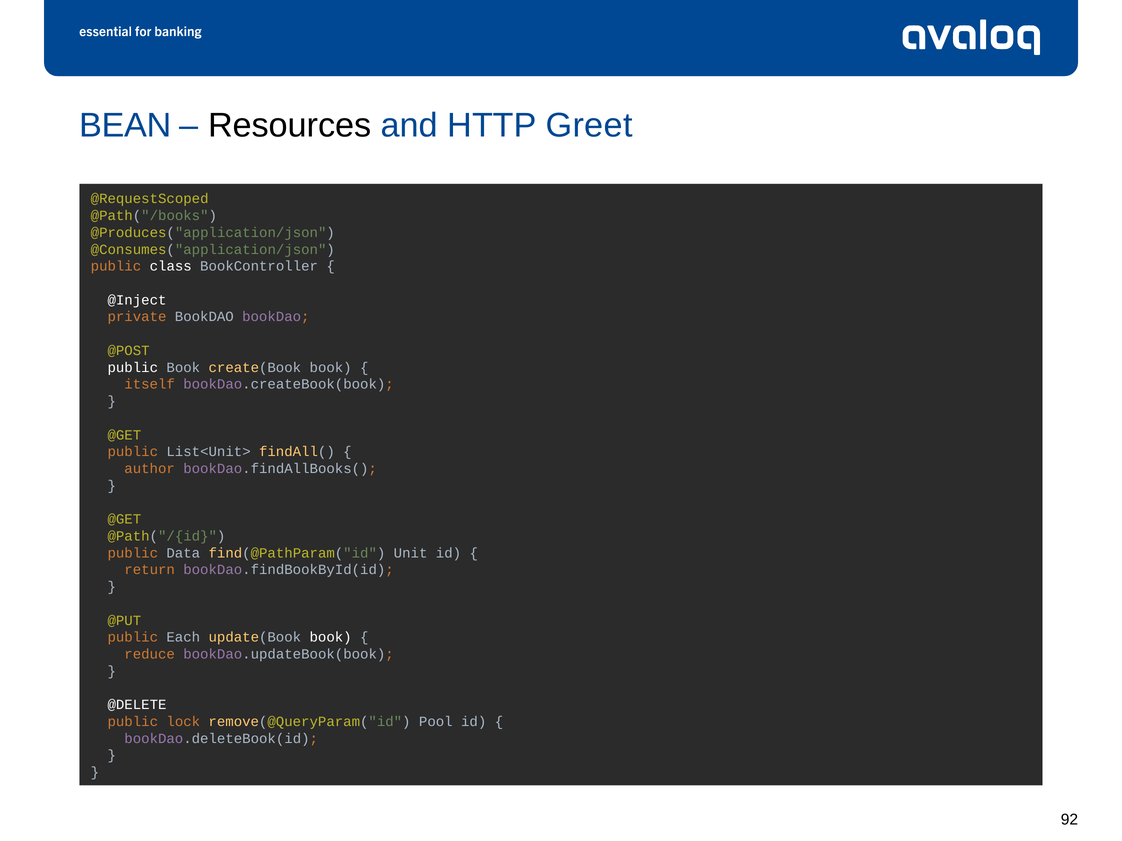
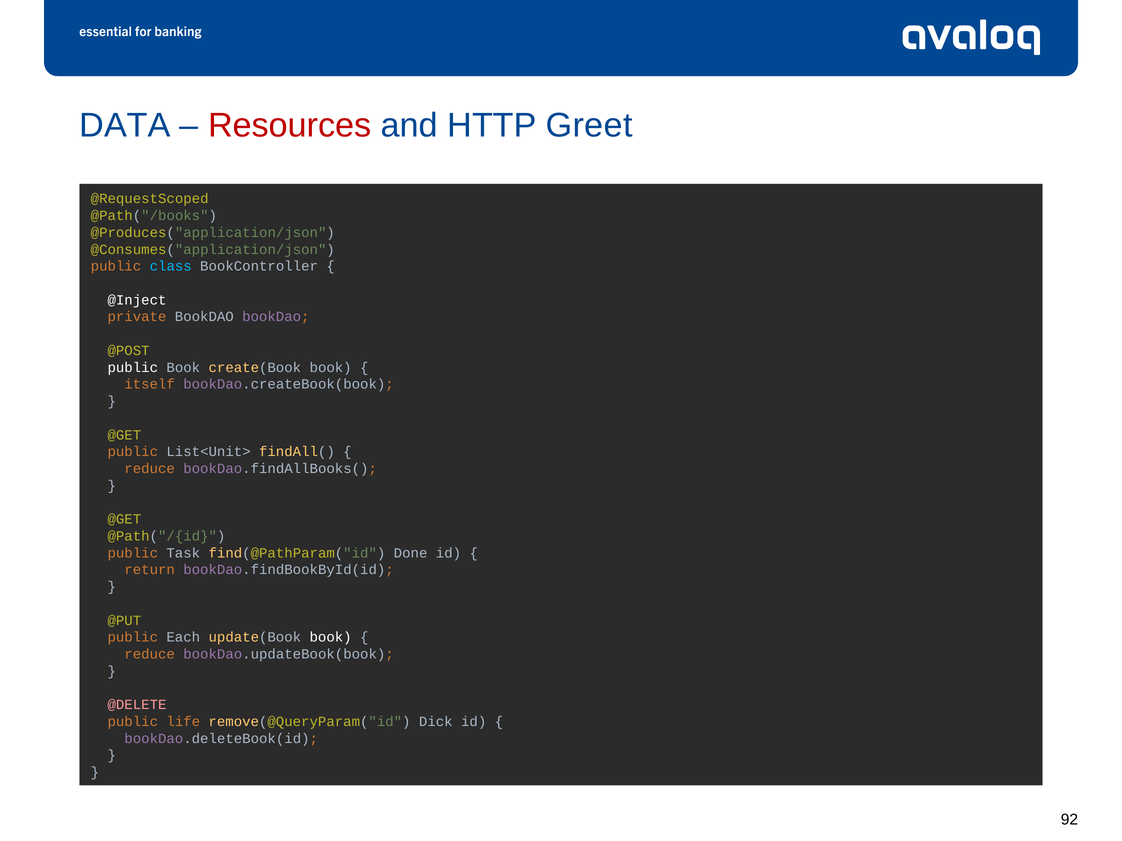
BEAN: BEAN -> DATA (125, 125)
Resources colour: black -> red (290, 125)
class colour: white -> light blue (171, 266)
author: author -> reduce (150, 469)
Data: Data -> Task (183, 553)
Unit: Unit -> Done (411, 553)
@DELETE colour: white -> pink (137, 705)
lock: lock -> life (183, 722)
Pool: Pool -> Dick (436, 722)
